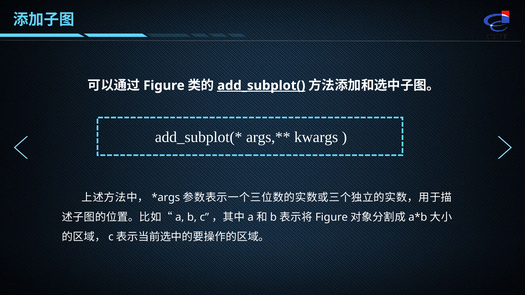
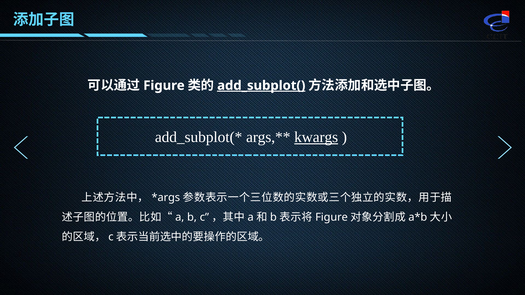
kwargs underline: none -> present (316, 137)
